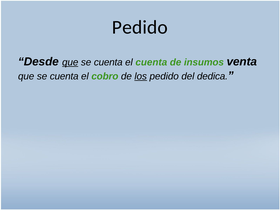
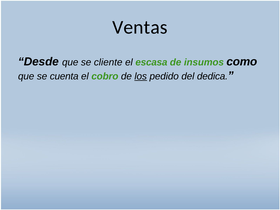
Pedido: Pedido -> Ventas (140, 27)
que underline: present -> none (70, 62)
cuenta: cuenta -> cliente (108, 62)
el cuenta: cuenta -> escasa (151, 62)
venta: venta -> como (242, 62)
